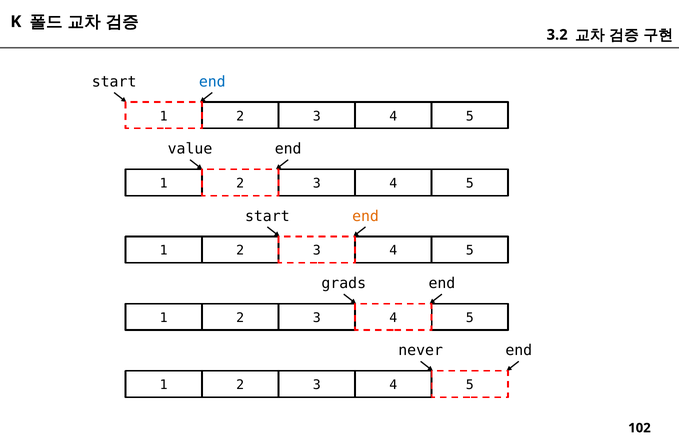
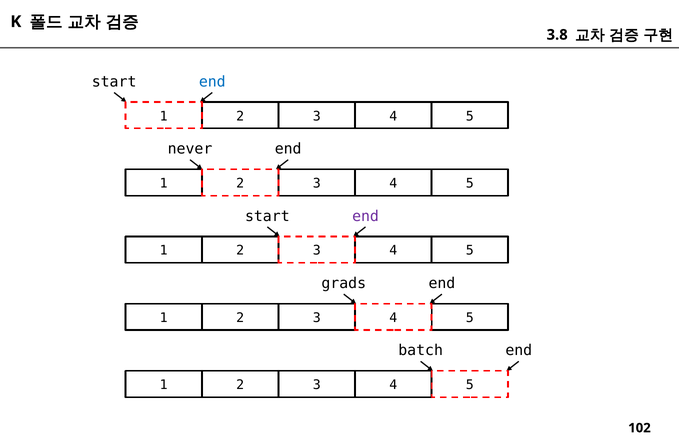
3.2: 3.2 -> 3.8 (557, 35)
value: value -> never (190, 149)
end colour: orange -> purple (366, 216)
never: never -> batch (421, 351)
